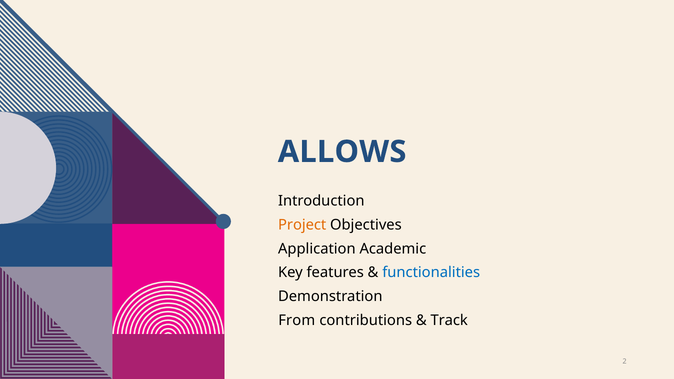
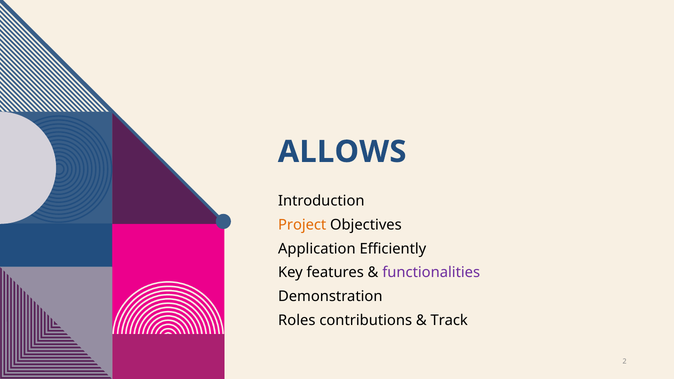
Academic: Academic -> Efficiently (393, 249)
functionalities colour: blue -> purple (431, 273)
From: From -> Roles (297, 320)
